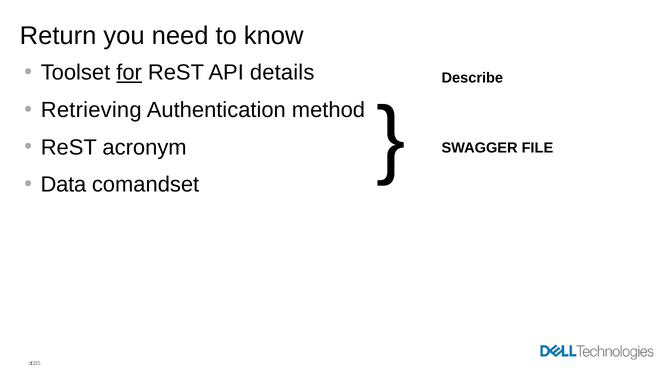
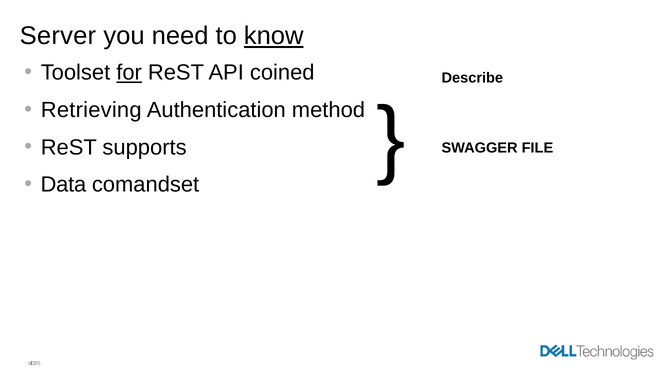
Return: Return -> Server (58, 36)
know underline: none -> present (274, 36)
details: details -> coined (282, 73)
acronym: acronym -> supports (145, 147)
